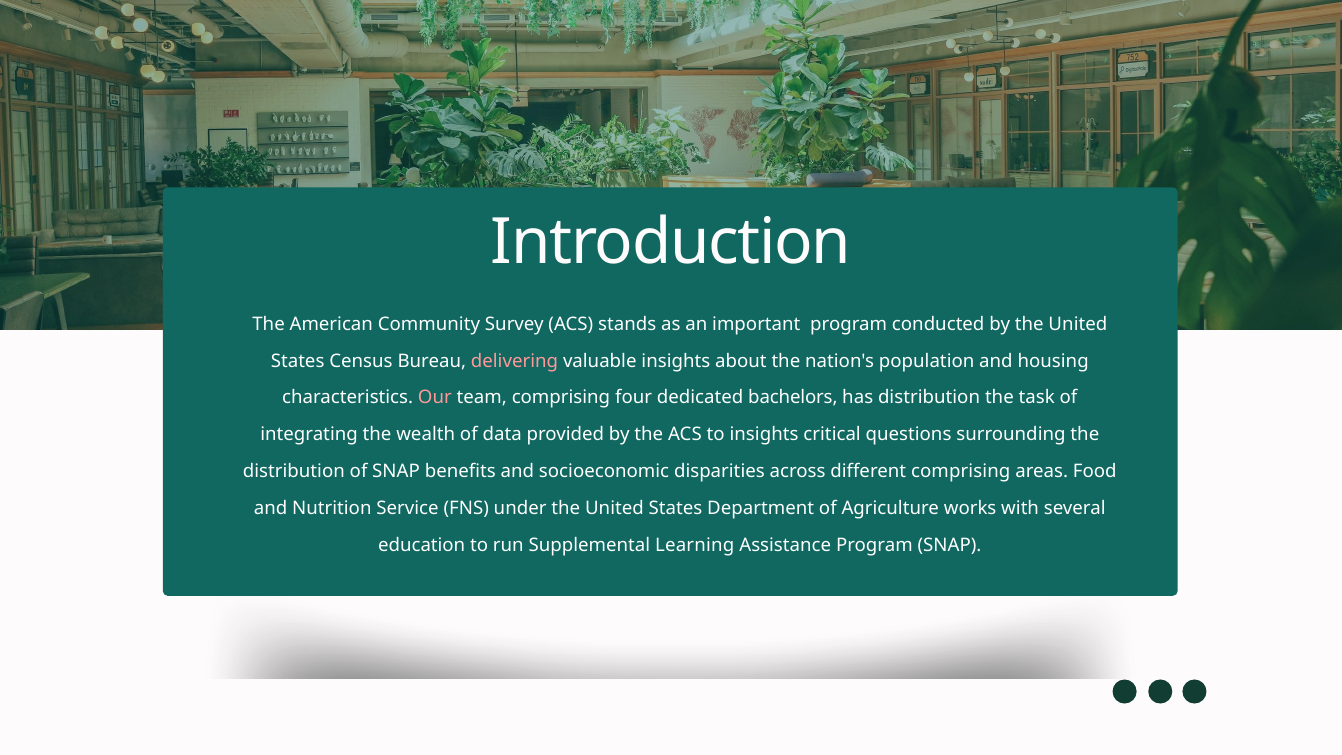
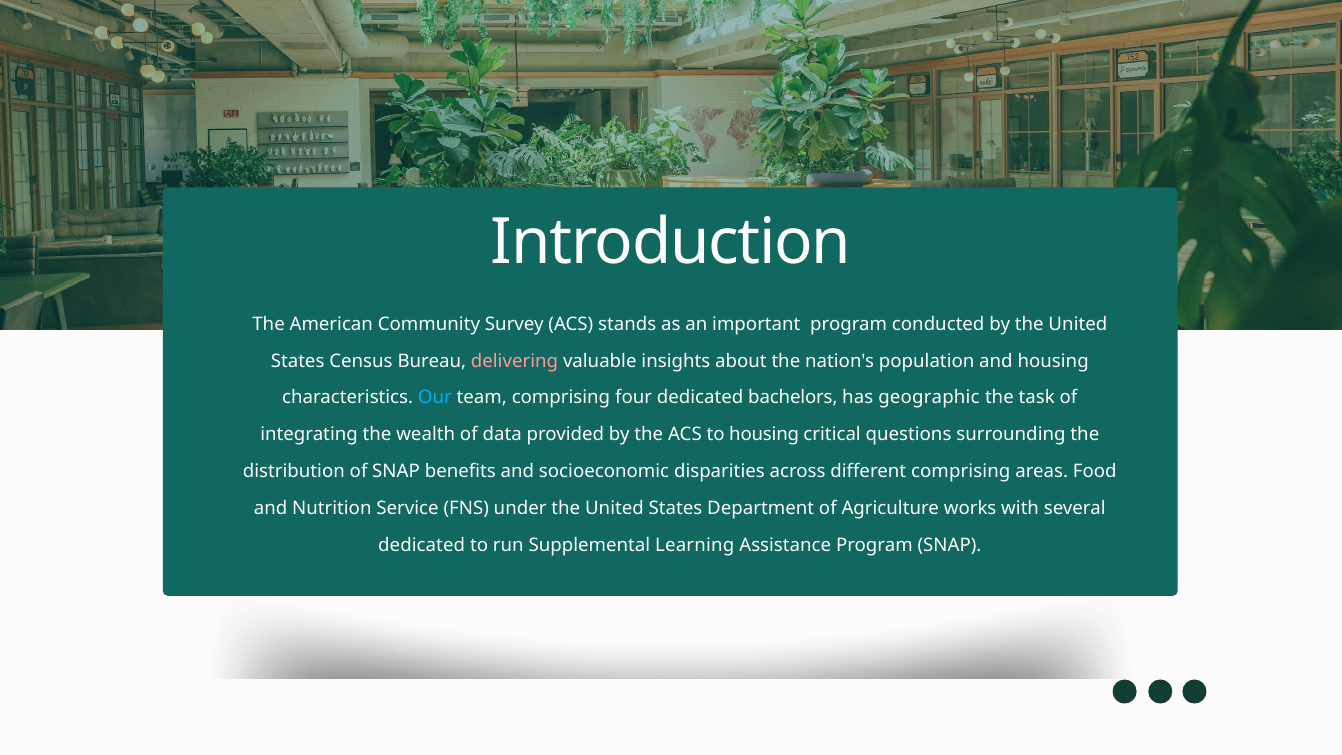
Our colour: pink -> light blue (435, 398)
has distribution: distribution -> geographic (929, 398)
to insights: insights -> housing (764, 435)
education: education -> dedicated (422, 545)
